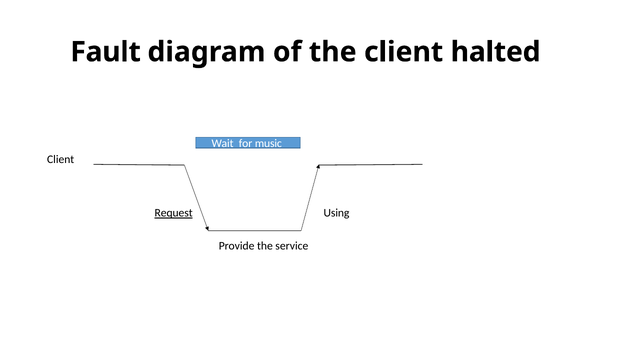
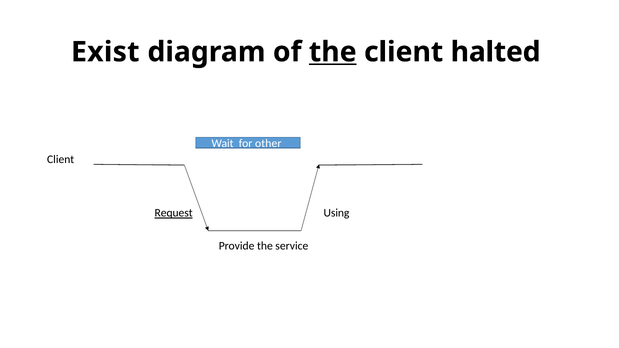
Fault: Fault -> Exist (105, 52)
the underline: none -> present (333, 52)
music: music -> other (268, 144)
